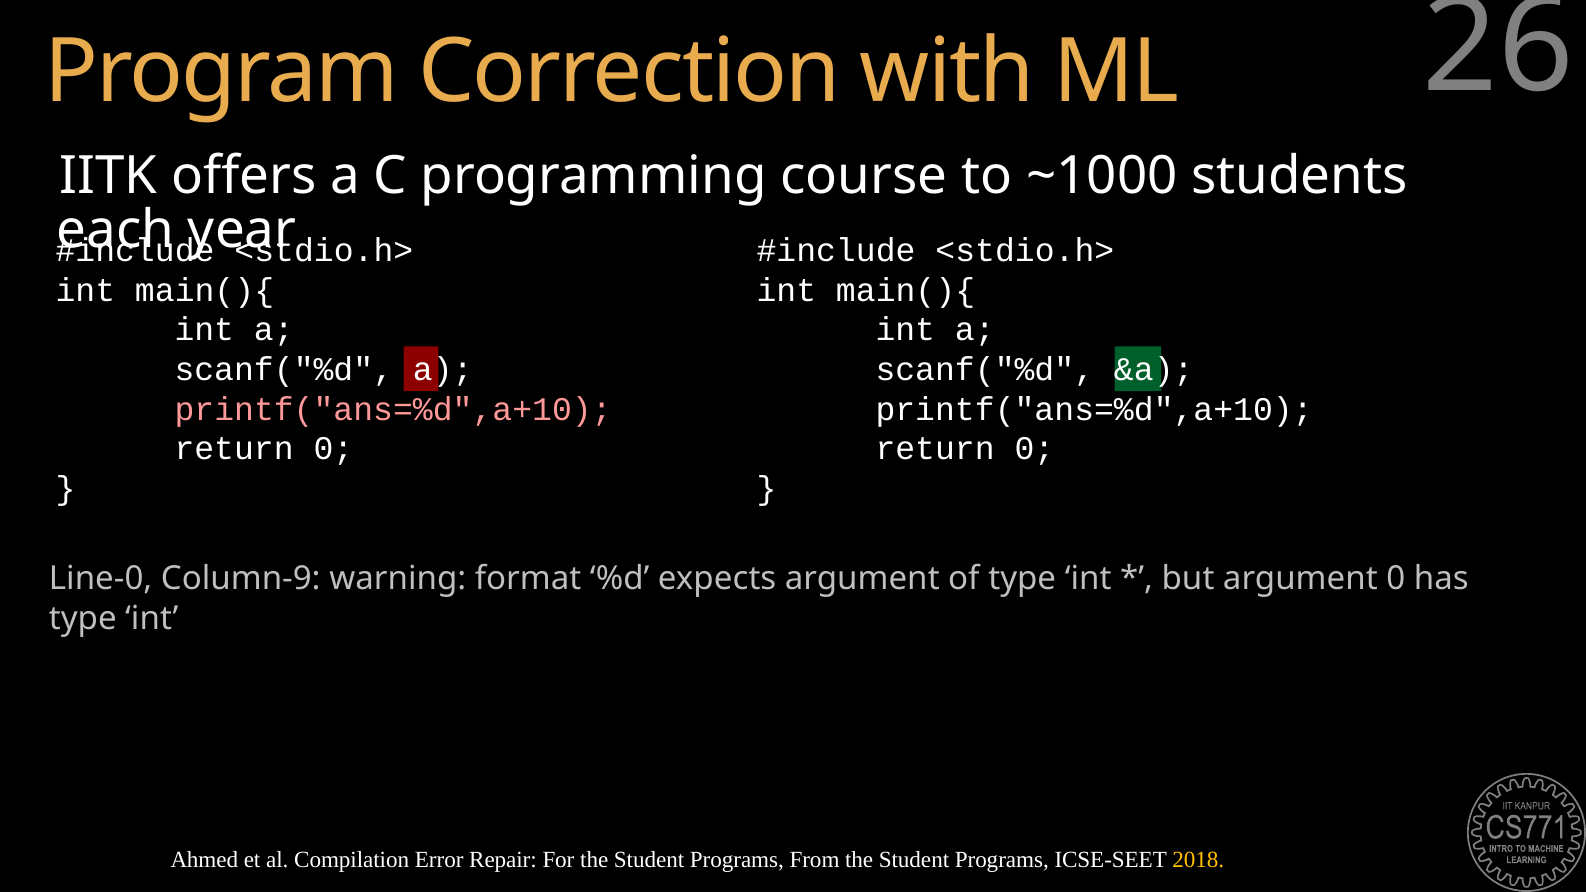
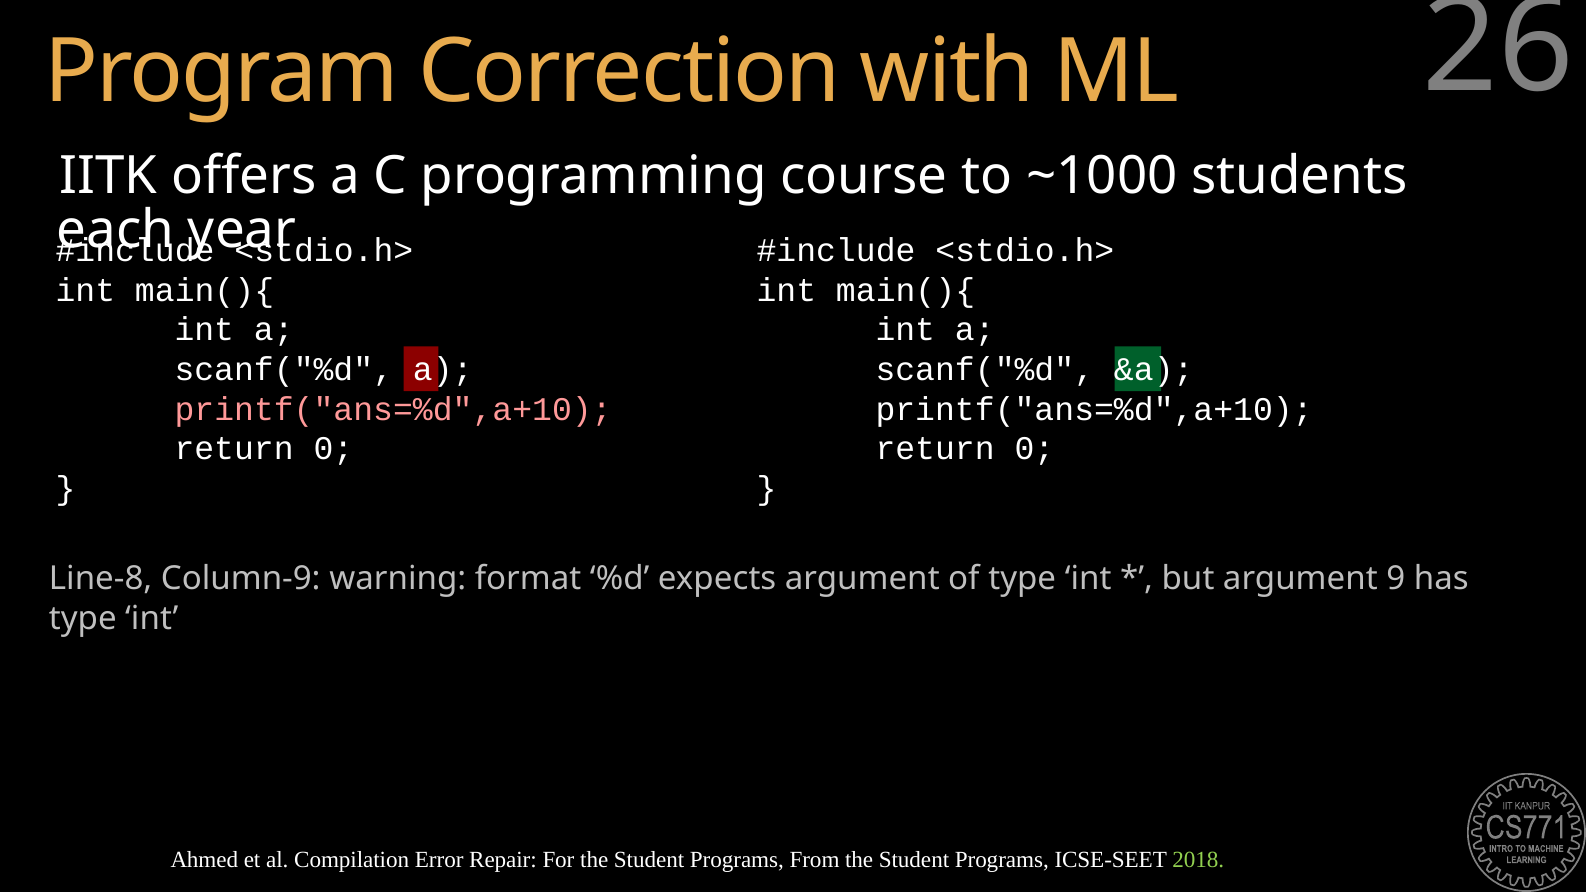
Line-0: Line-0 -> Line-8 (101, 579)
argument 0: 0 -> 9 (1396, 579)
2018 colour: yellow -> light green (1198, 860)
